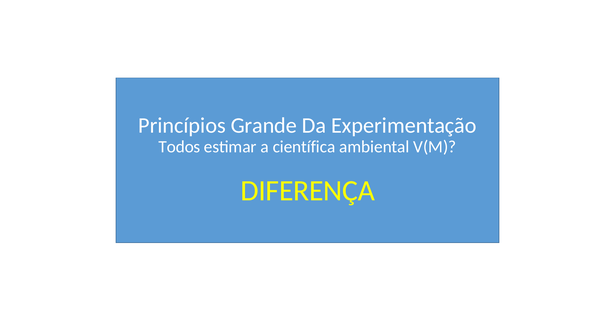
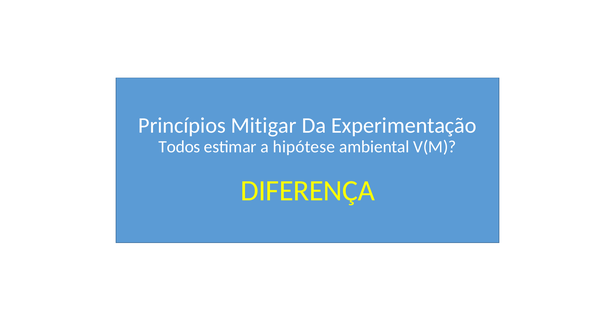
Grande: Grande -> Mitigar (264, 126)
científica: científica -> hipótese (304, 147)
